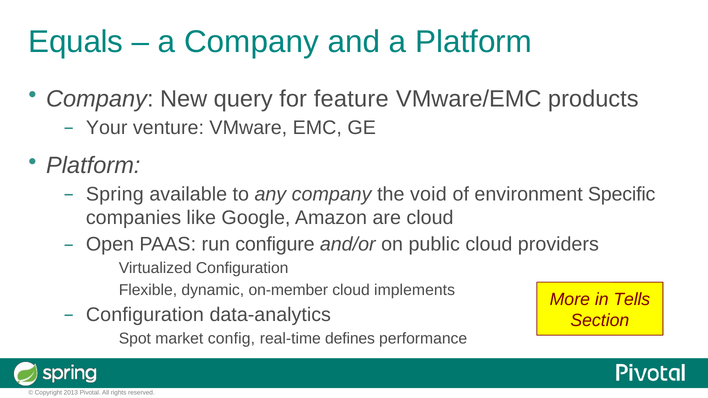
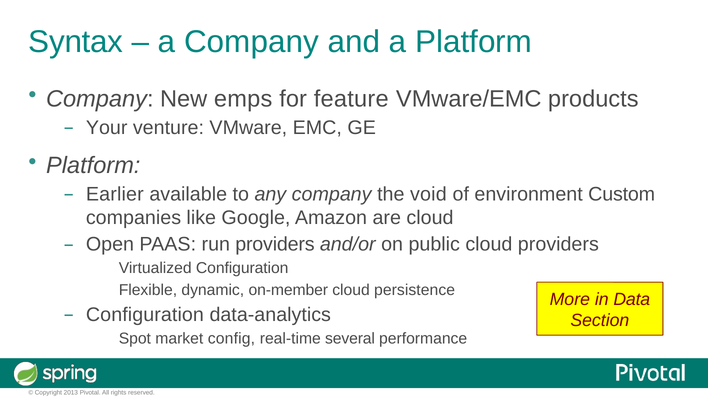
Equals: Equals -> Syntax (76, 42)
query: query -> emps (243, 99)
Spring: Spring -> Earlier (115, 194)
Specific: Specific -> Custom (622, 194)
run configure: configure -> providers (275, 245)
implements: implements -> persistence (415, 290)
Tells: Tells -> Data (632, 299)
defines: defines -> several (350, 339)
